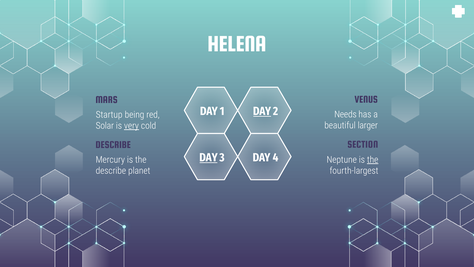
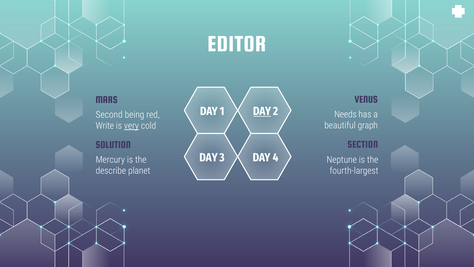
HELENA: HELENA -> EDITOR (237, 44)
Startup: Startup -> Second (109, 115)
larger: larger -> graph (368, 125)
Solar: Solar -> Write (105, 126)
DESCRIBE: DESCRIBE -> SOLUTION (113, 144)
DAY underline: present -> none (209, 157)
the underline: present -> none (373, 159)
